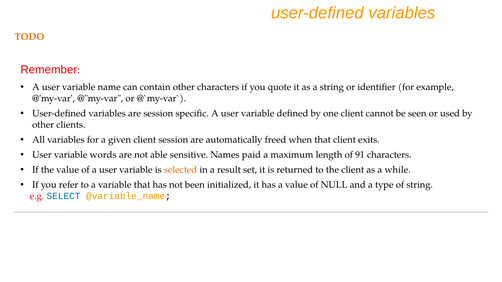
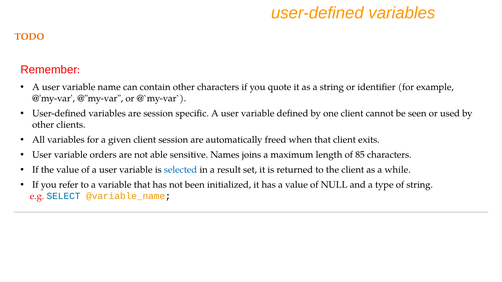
words: words -> orders (103, 155)
paid: paid -> joins (252, 155)
91: 91 -> 85 (360, 155)
selected colour: orange -> blue (181, 170)
